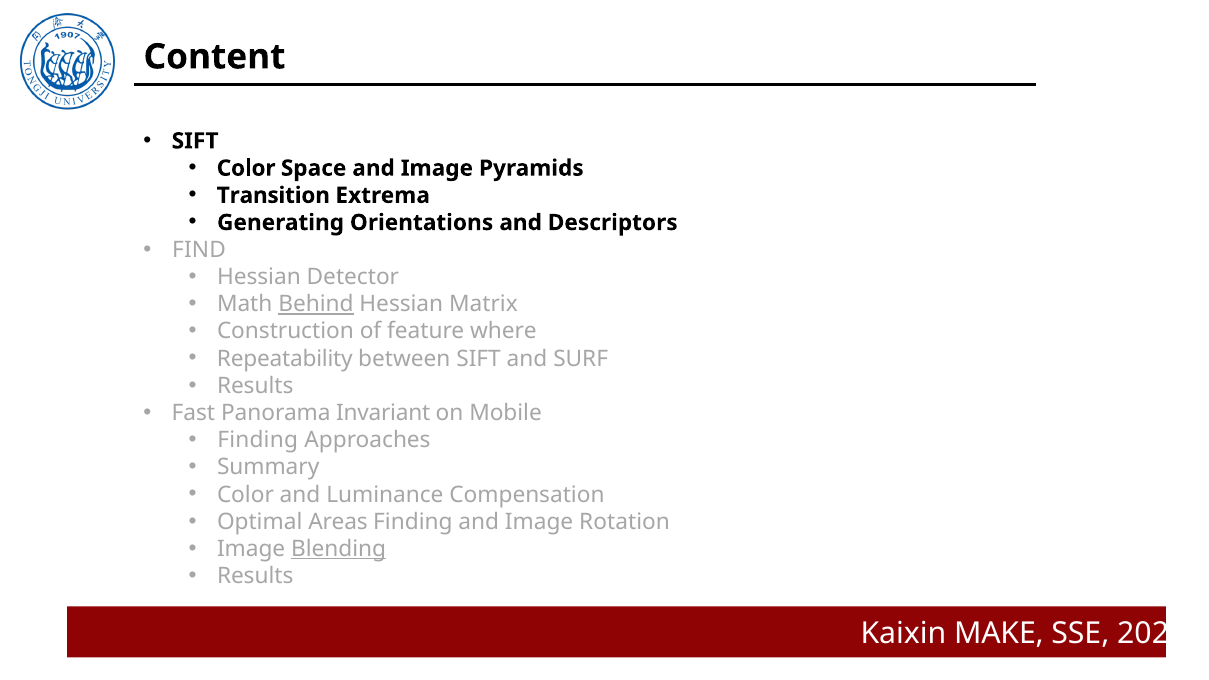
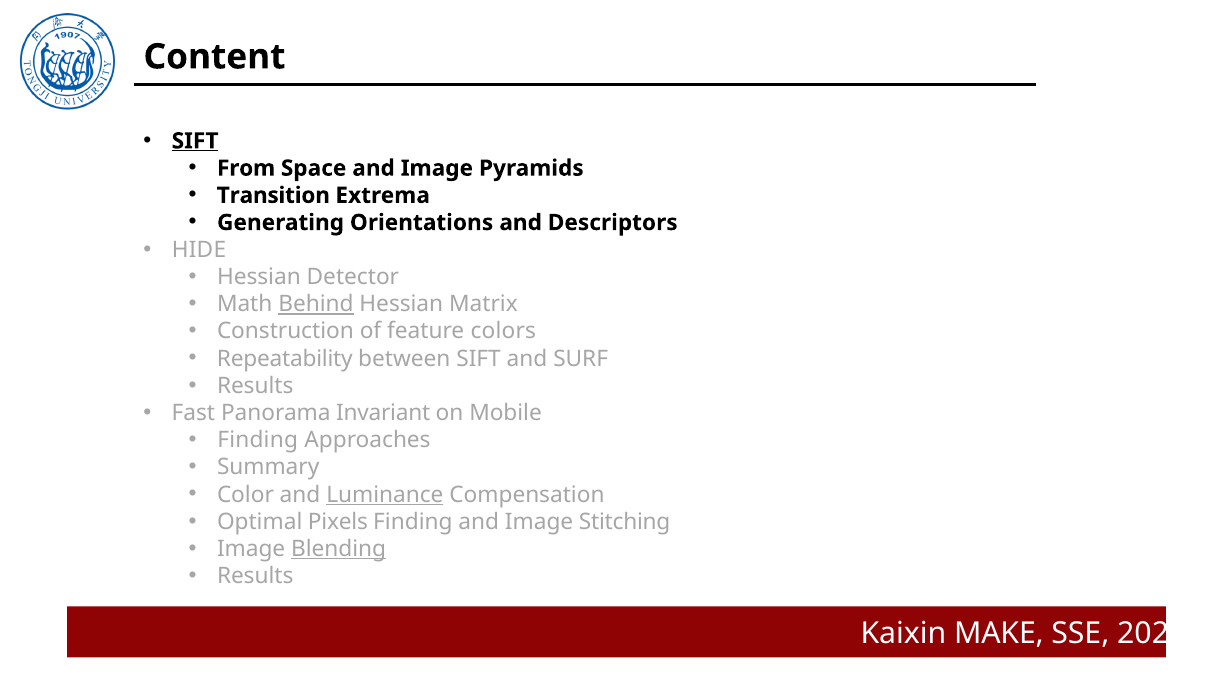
SIFT underline: none -> present (195, 141)
Color: Color -> From (246, 168)
FIND: FIND -> HIDE (199, 250)
where: where -> colors (503, 331)
Luminance underline: none -> present (385, 495)
Areas: Areas -> Pixels (338, 522)
Rotation: Rotation -> Stitching (625, 522)
